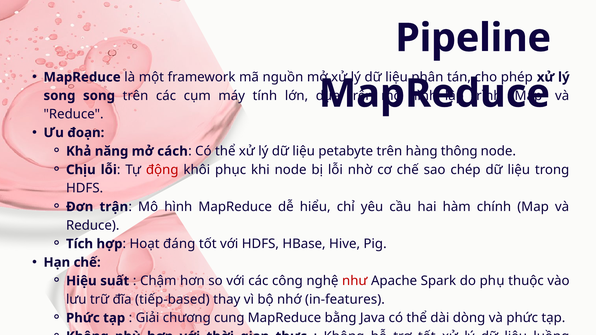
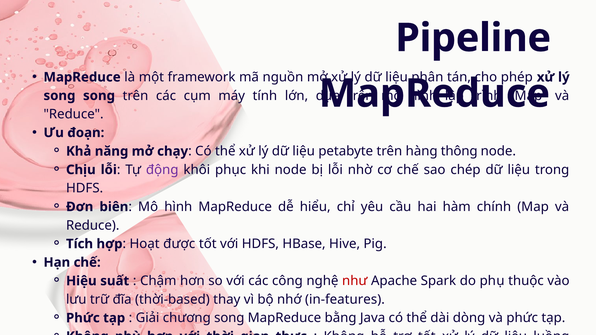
cách: cách -> chạy (173, 151)
động colour: red -> purple (162, 170)
trận: trận -> biên (114, 207)
đáng: đáng -> được (179, 244)
tiếp-based: tiếp-based -> thời-based (172, 300)
chương cung: cung -> song (229, 318)
